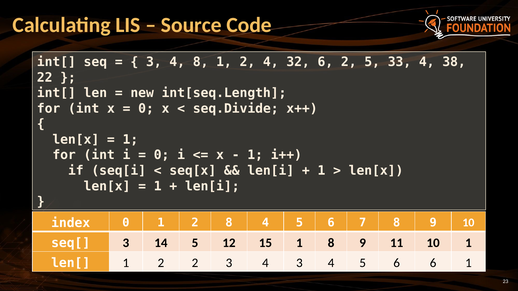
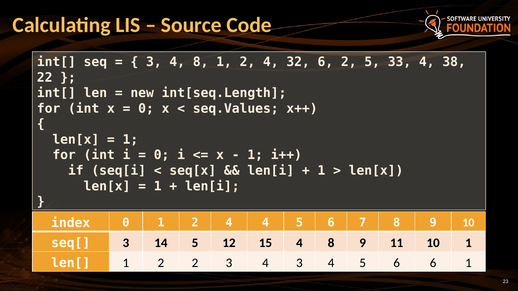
seq.Divide: seq.Divide -> seq.Values (236, 109)
0 1 2 8: 8 -> 4 (229, 223)
15 1: 1 -> 4 (299, 243)
